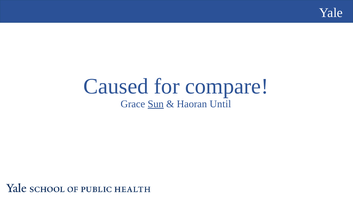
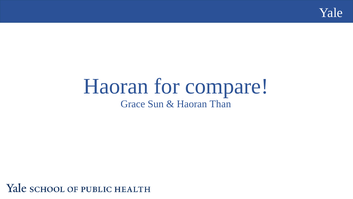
Caused: Caused -> Haoran (116, 86)
Sun underline: present -> none (156, 104)
Until: Until -> Than (220, 104)
